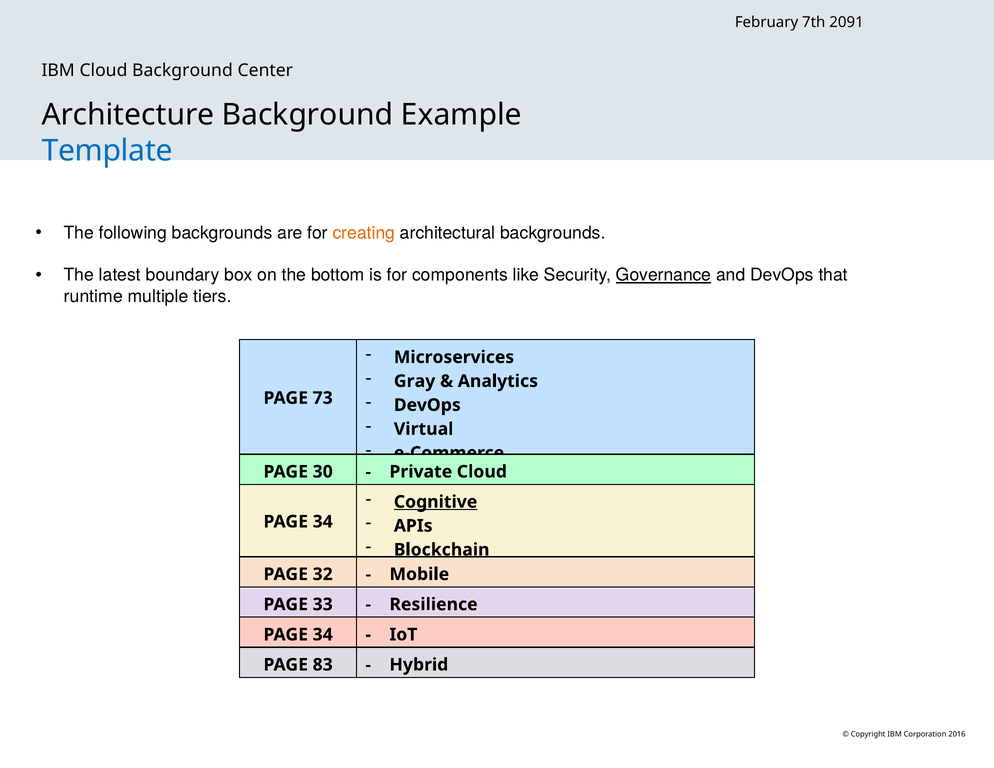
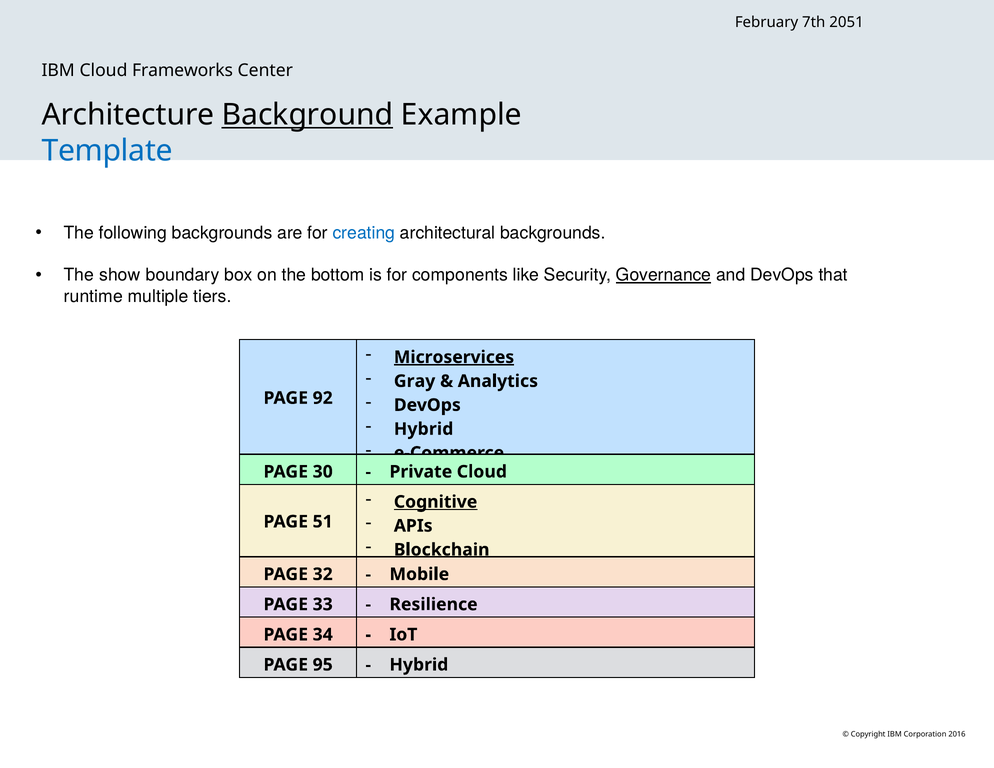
2091: 2091 -> 2051 (847, 22)
Cloud Background: Background -> Frameworks (183, 70)
Background underline: none -> present (307, 115)
creating colour: orange -> blue (364, 233)
latest: latest -> show (120, 275)
Microservices underline: none -> present (454, 357)
73: 73 -> 92 (323, 398)
Virtual: Virtual -> Hybrid (424, 429)
34: 34 -> 51 (323, 522)
83: 83 -> 95 (323, 665)
